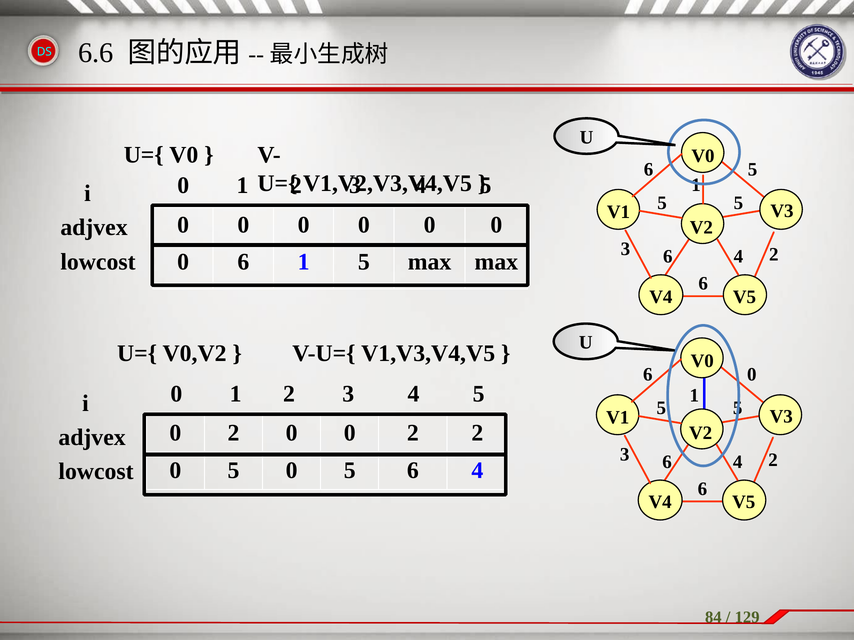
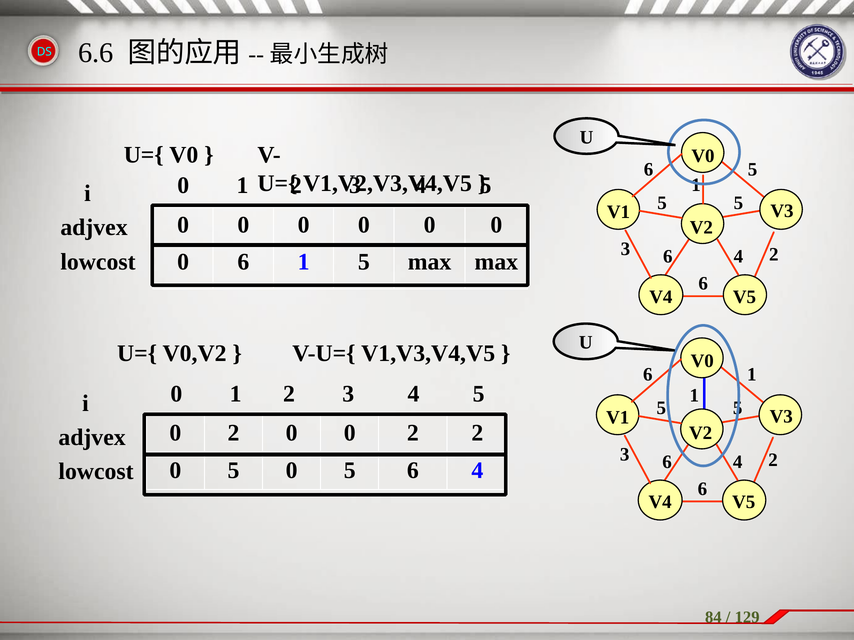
0: 0 -> 1 (752, 375)
